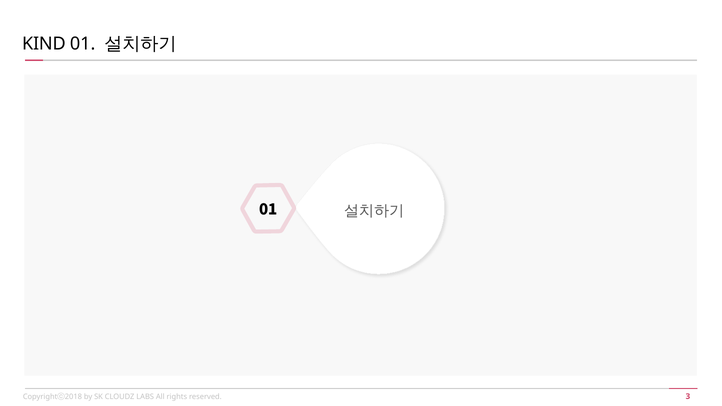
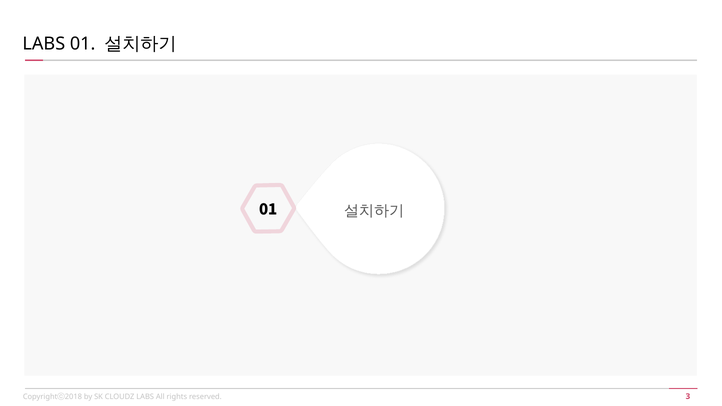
KIND: KIND -> LABS (44, 44)
